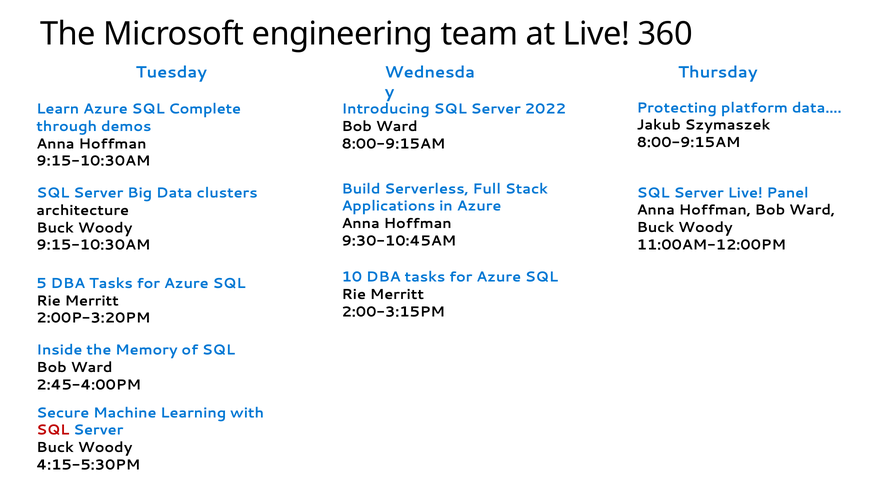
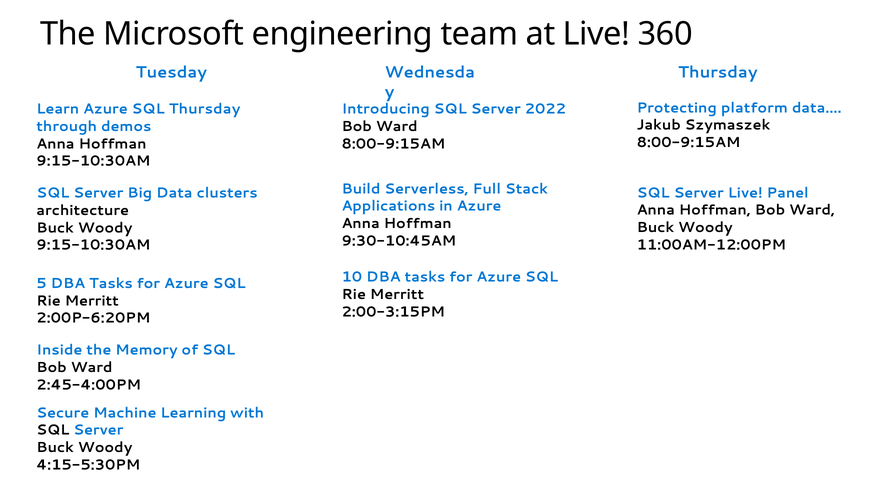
SQL Complete: Complete -> Thursday (205, 109)
2:00P-3:20PM: 2:00P-3:20PM -> 2:00P-6:20PM (93, 318)
SQL colour: red -> black (53, 430)
